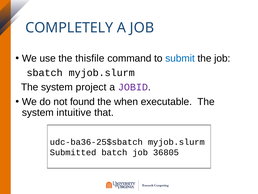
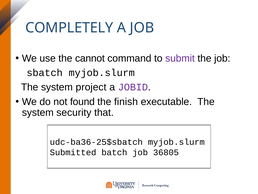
thisfile: thisfile -> cannot (90, 58)
submit colour: blue -> purple (180, 58)
when: when -> finish (126, 101)
intuitive: intuitive -> security (74, 112)
